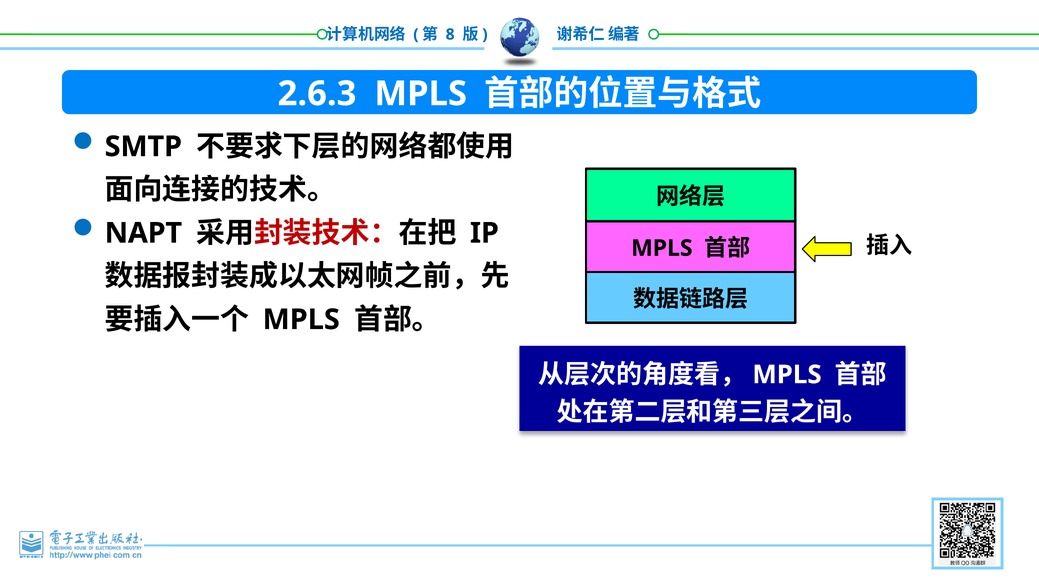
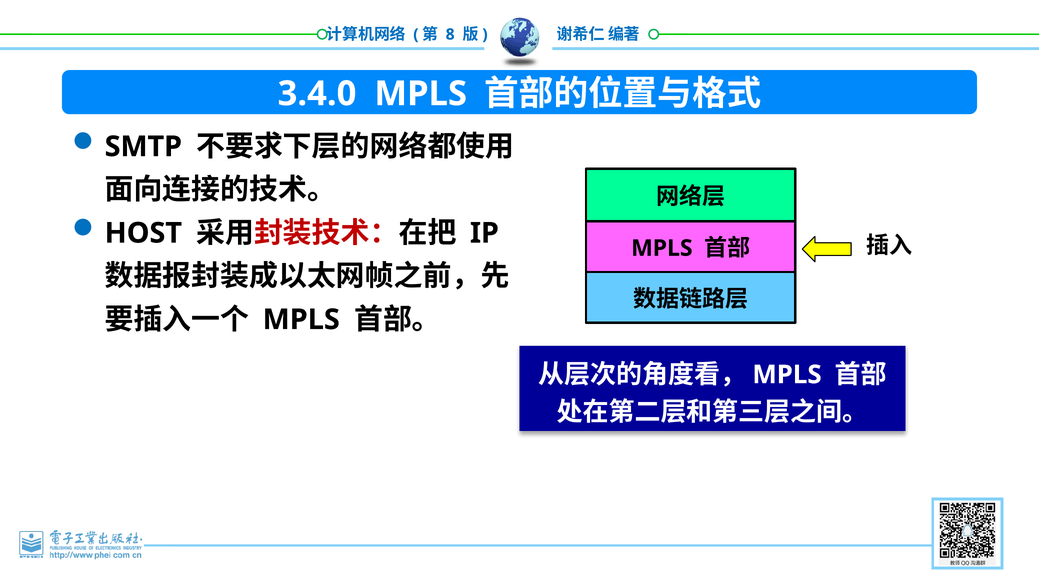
2.6.3: 2.6.3 -> 3.4.0 (317, 94)
NAPT: NAPT -> HOST (143, 233)
